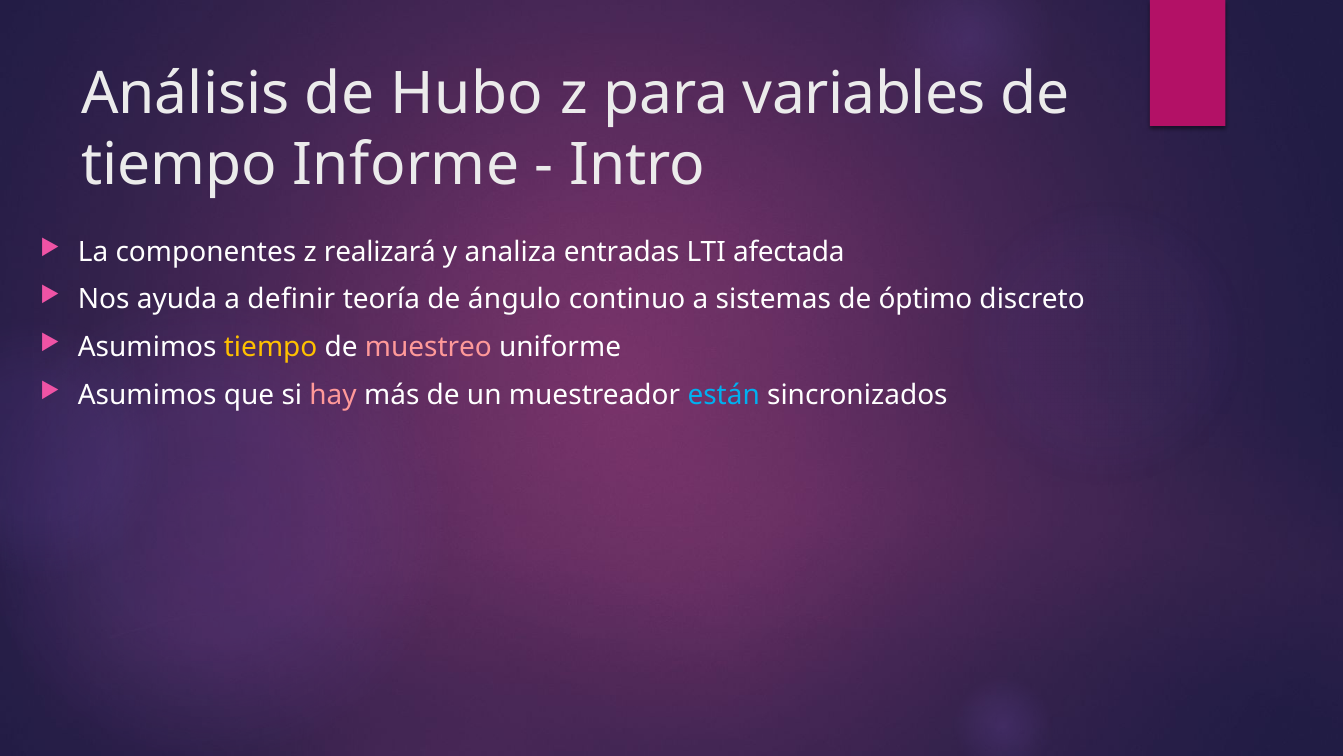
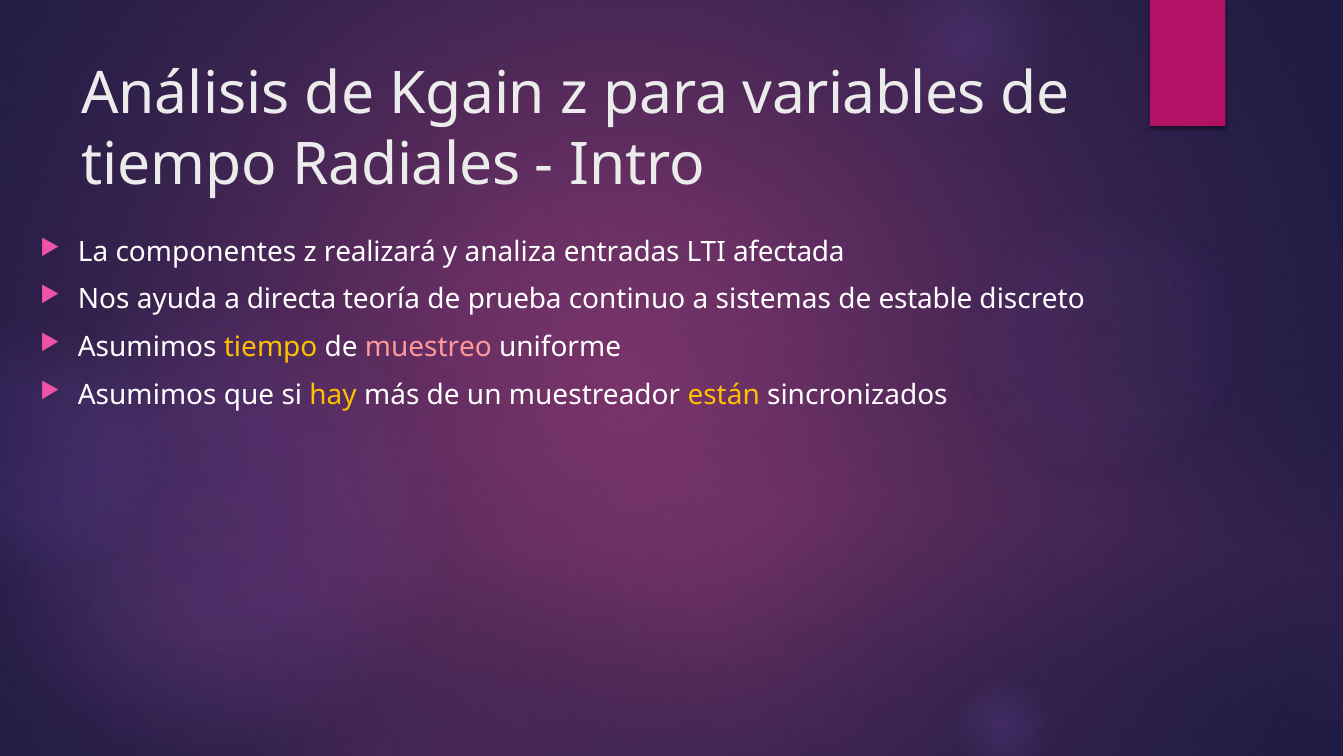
Hubo: Hubo -> Kgain (467, 94)
Informe: Informe -> Radiales (406, 165)
definir: definir -> directa (292, 299)
ángulo: ángulo -> prueba (515, 299)
óptimo: óptimo -> estable (926, 299)
hay colour: pink -> yellow (333, 395)
están colour: light blue -> yellow (724, 395)
